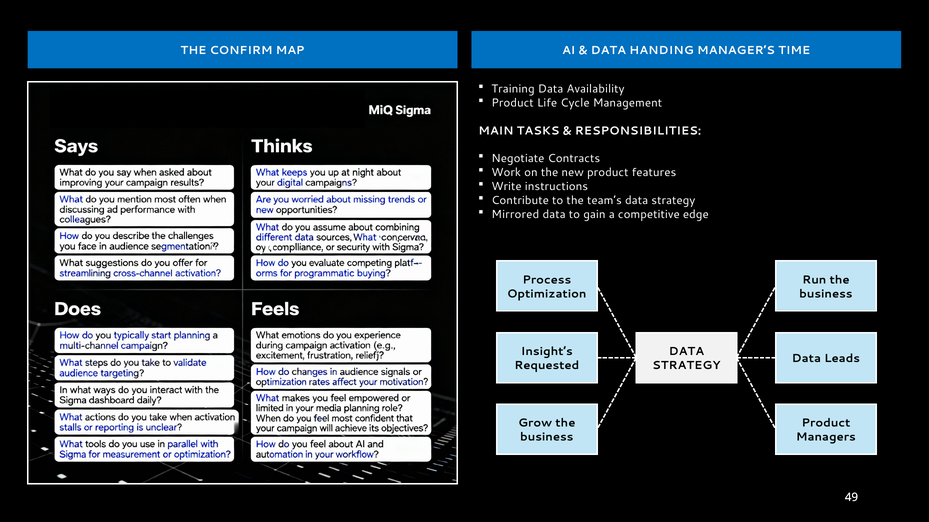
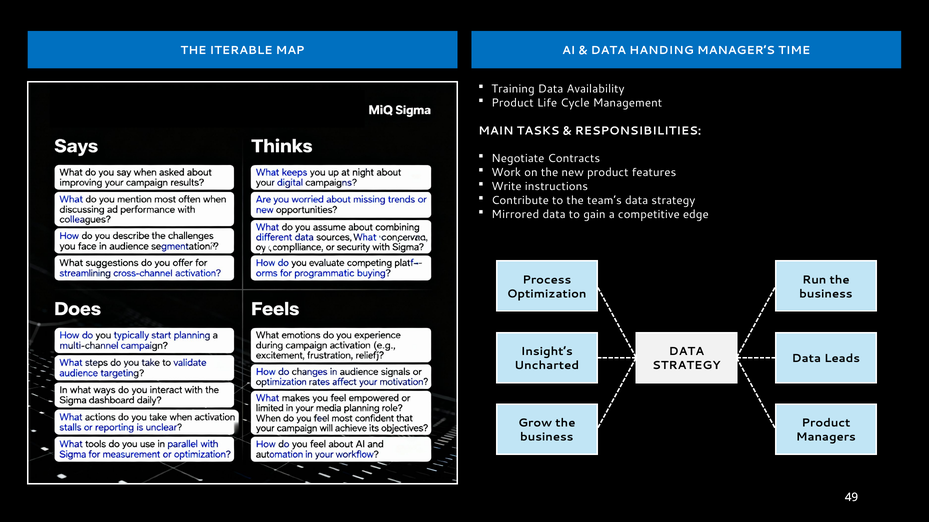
CONFIRM: CONFIRM -> ITERABLE (241, 50)
Requested: Requested -> Uncharted (547, 366)
